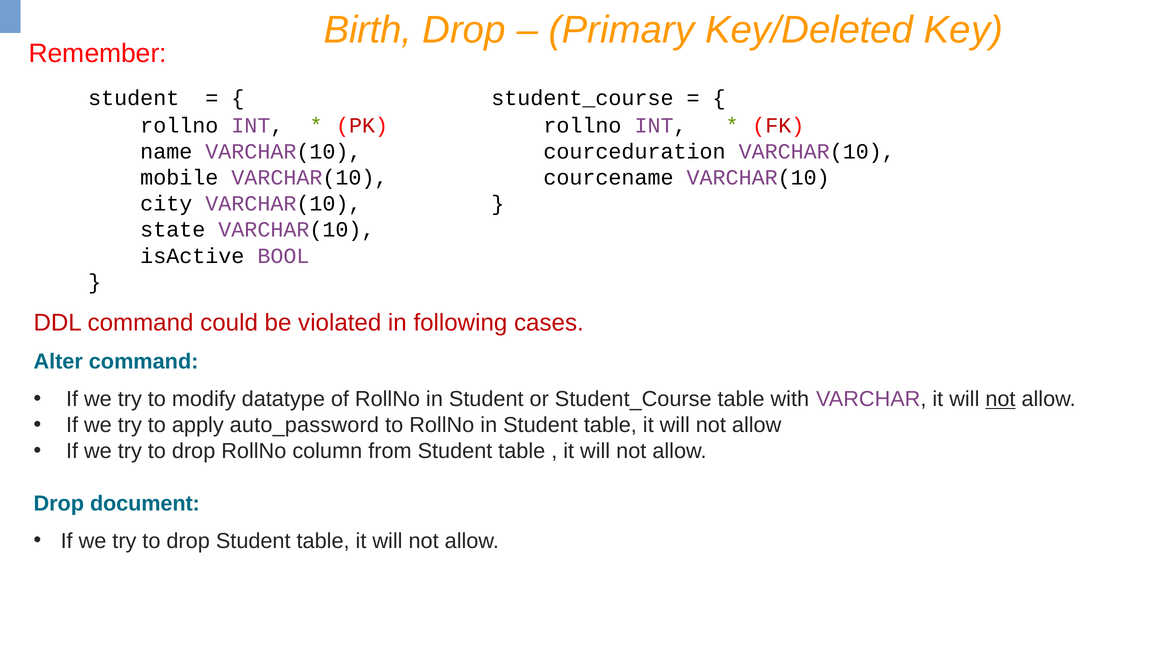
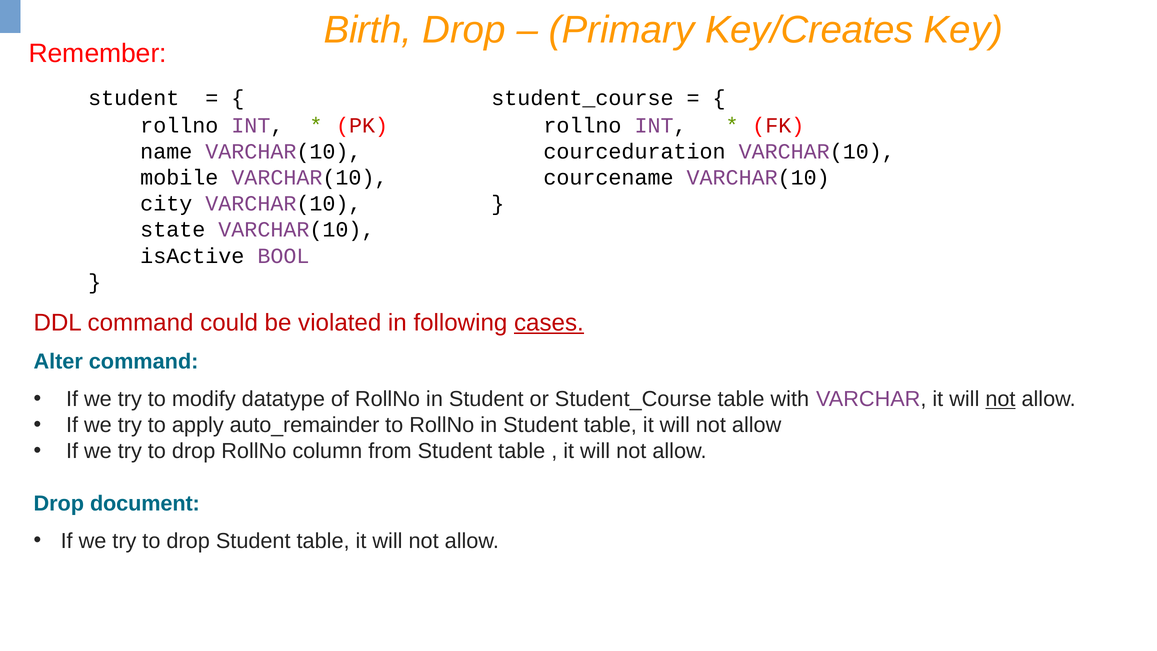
Key/Deleted: Key/Deleted -> Key/Creates (809, 30)
cases underline: none -> present (549, 323)
auto_password: auto_password -> auto_remainder (305, 425)
